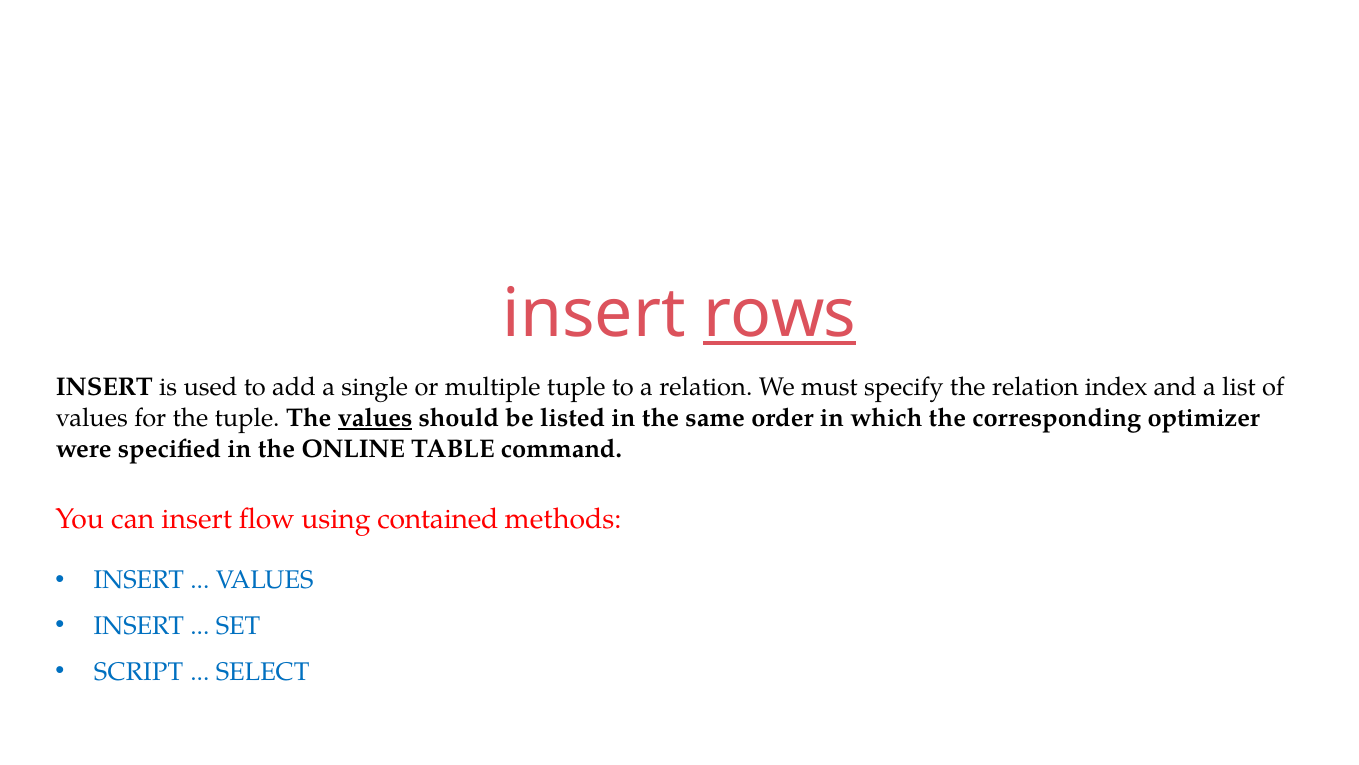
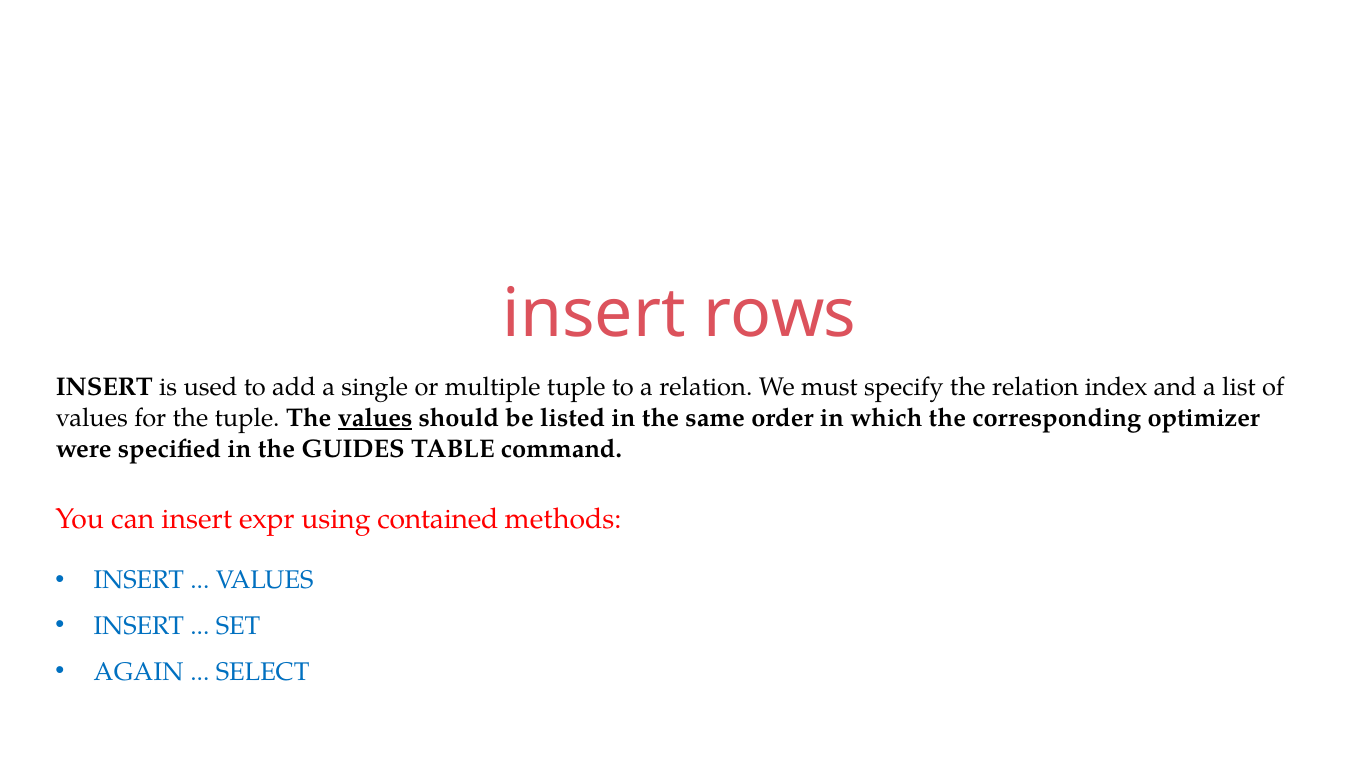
rows underline: present -> none (780, 314)
ONLINE: ONLINE -> GUIDES (353, 448)
flow: flow -> expr (267, 519)
SCRIPT: SCRIPT -> AGAIN (139, 671)
